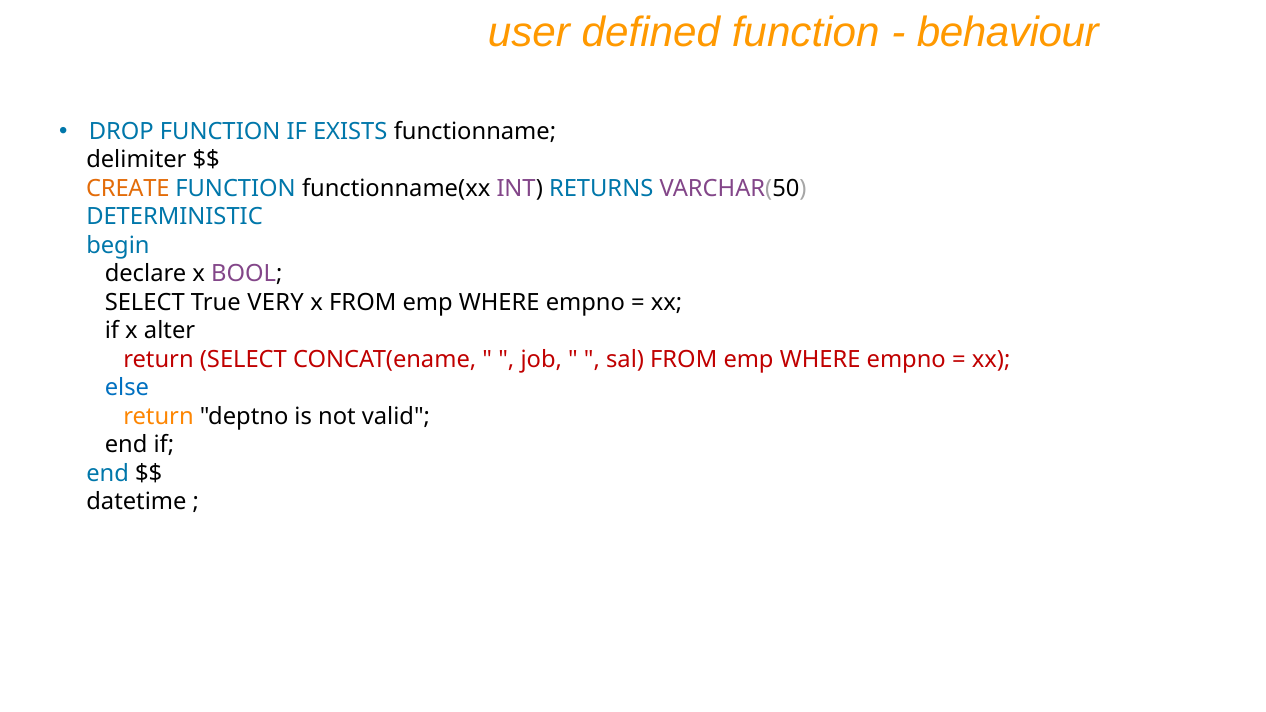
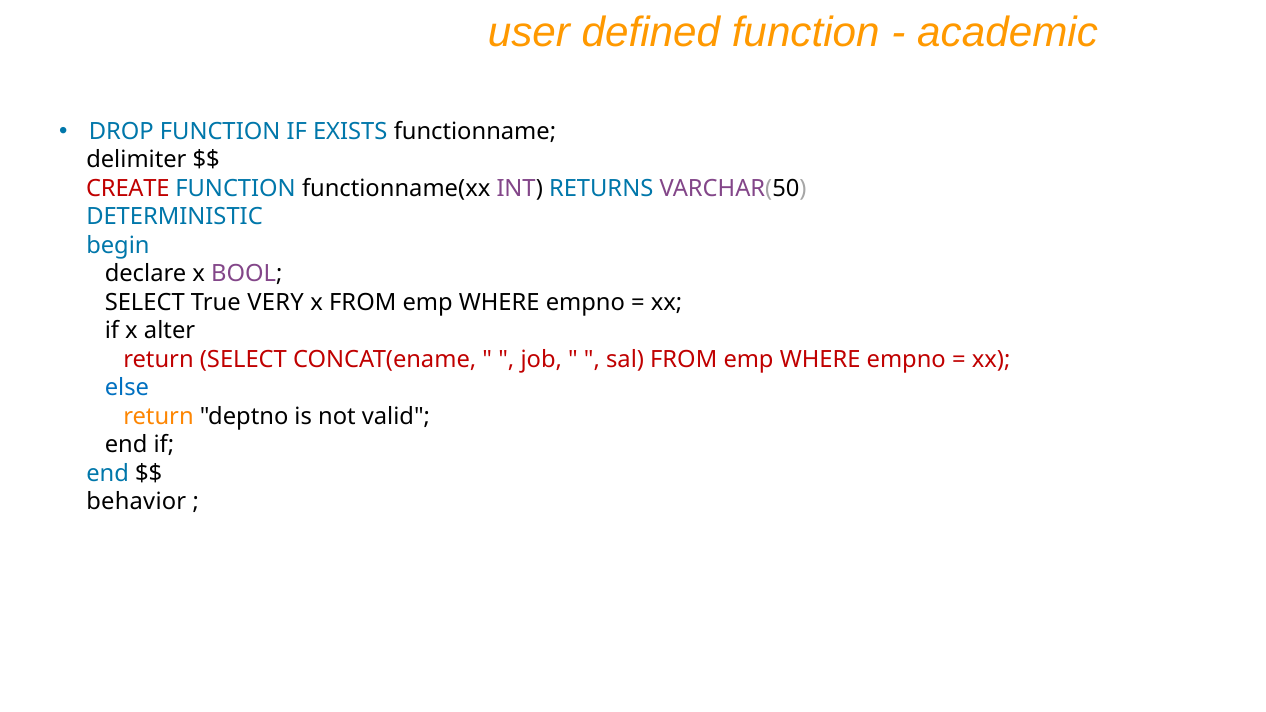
behaviour: behaviour -> academic (1008, 33)
CREATE colour: orange -> red (128, 189)
datetime: datetime -> behavior (136, 502)
